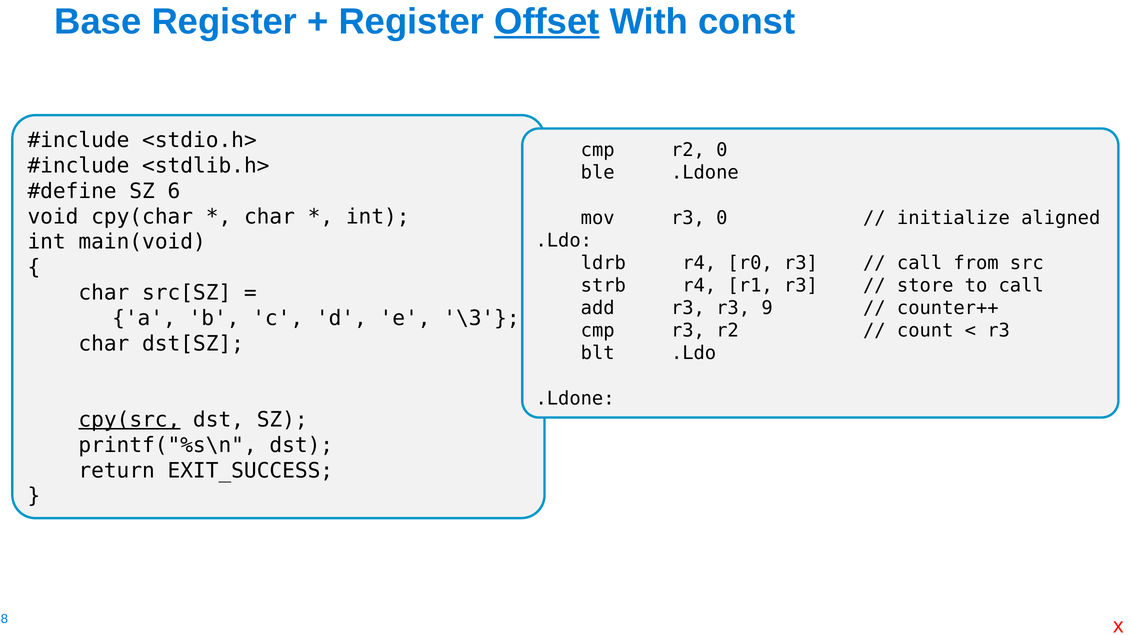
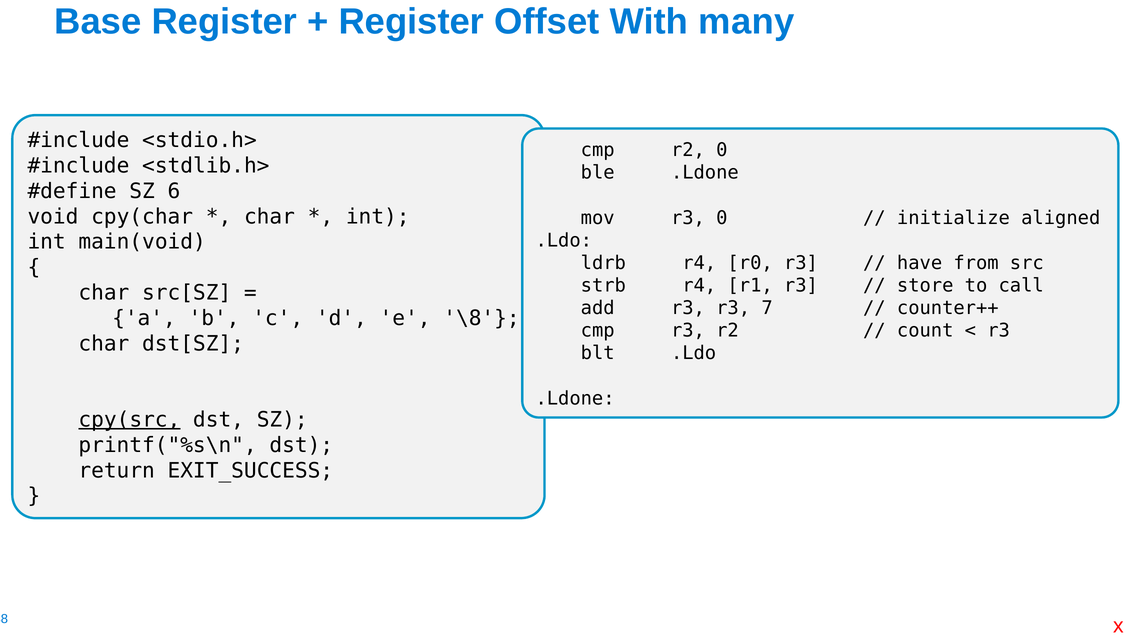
Offset underline: present -> none (547, 22)
const: const -> many (747, 22)
call: call -> have (920, 263)
9: 9 -> 7 (767, 308)
\3: \3 -> \8 (481, 318)
